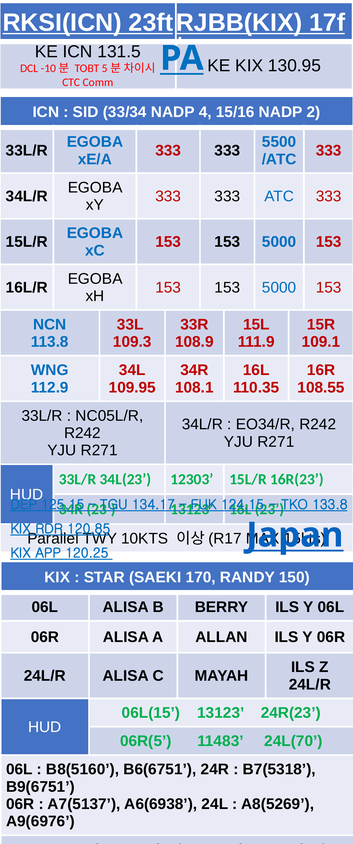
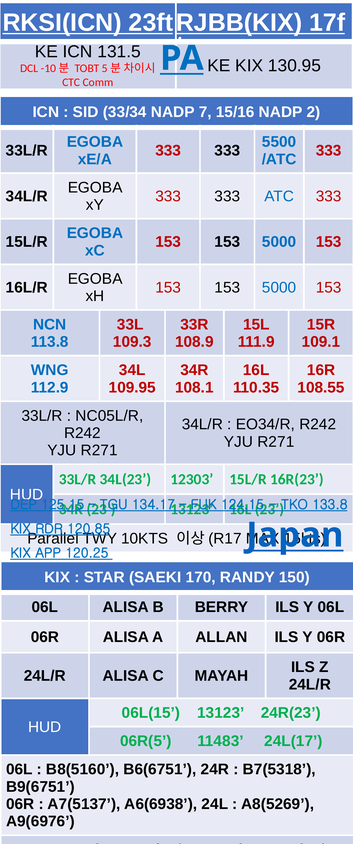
4: 4 -> 7 (205, 112)
24L(70: 24L(70 -> 24L(17 (293, 742)
